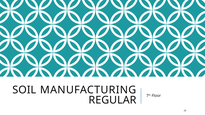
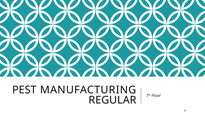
SOIL: SOIL -> PEST (24, 90)
